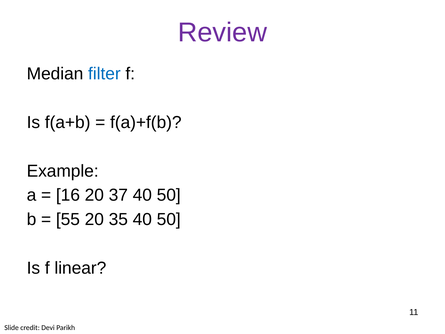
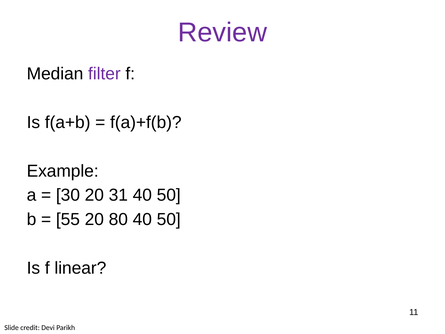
filter colour: blue -> purple (104, 74)
16: 16 -> 30 (68, 195)
37: 37 -> 31 (118, 195)
35: 35 -> 80 (118, 219)
